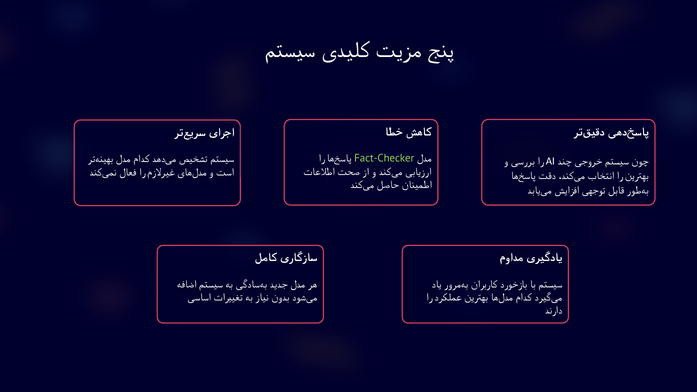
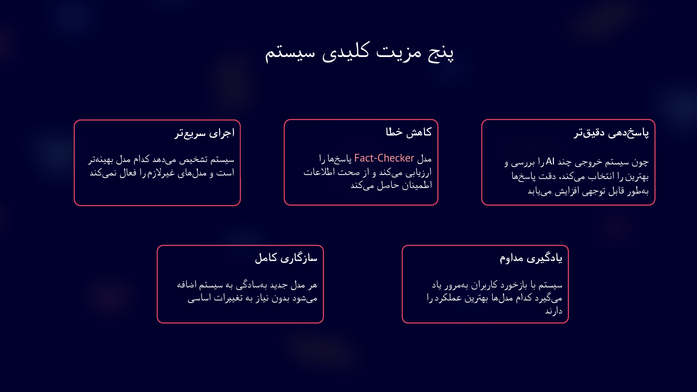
Fact-Checker colour: light green -> pink (384, 158)
